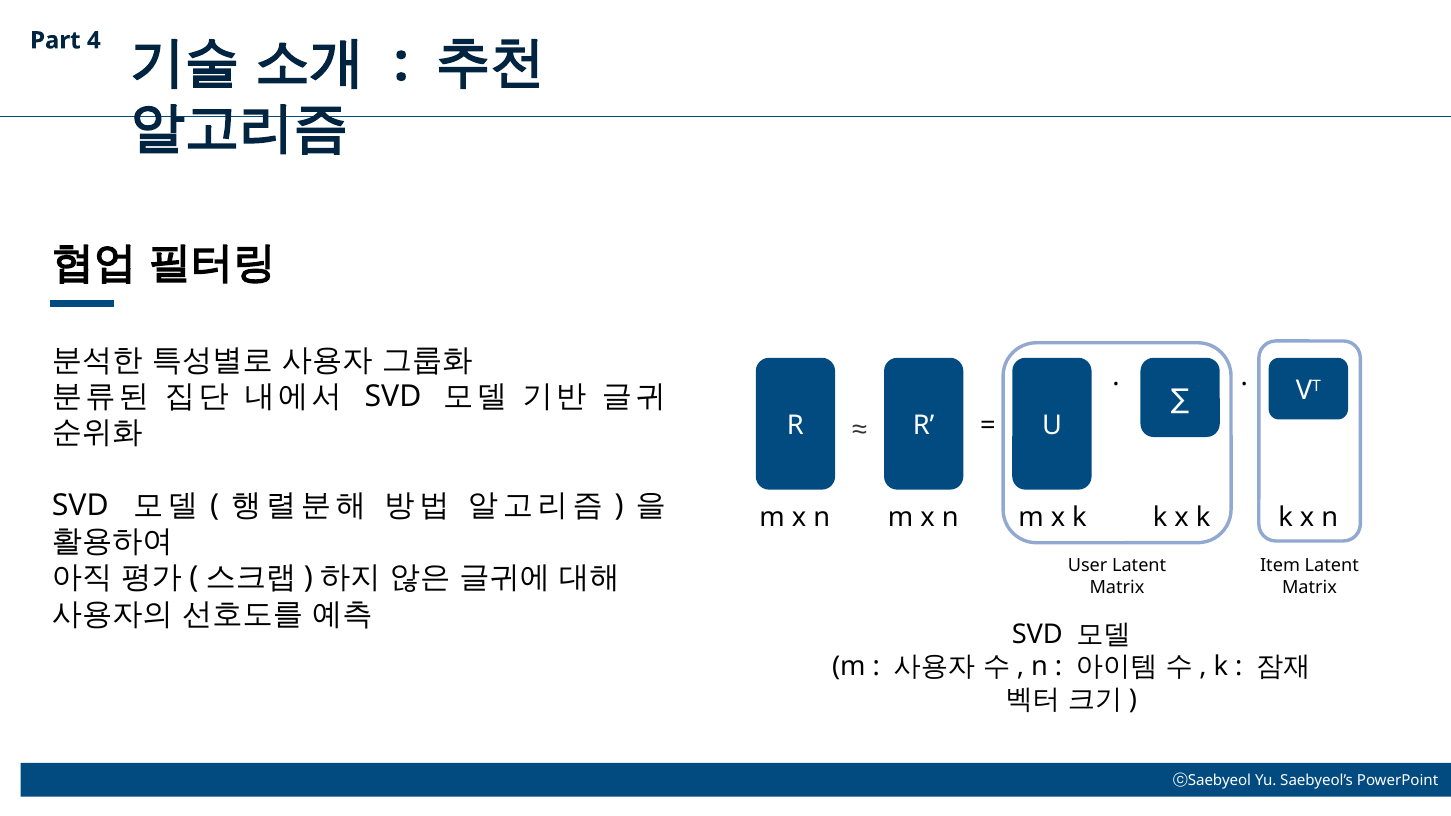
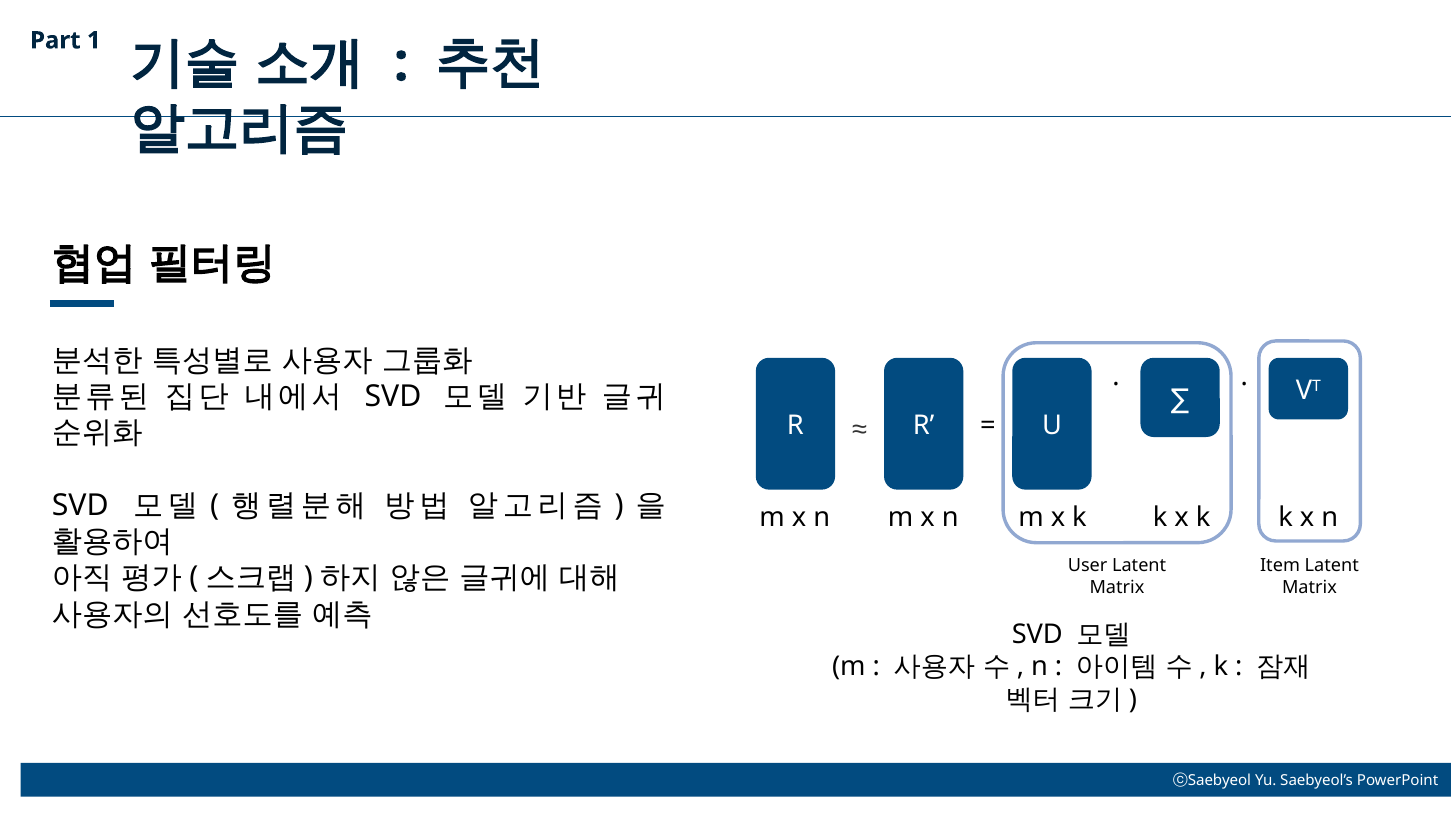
4: 4 -> 1 (94, 40)
